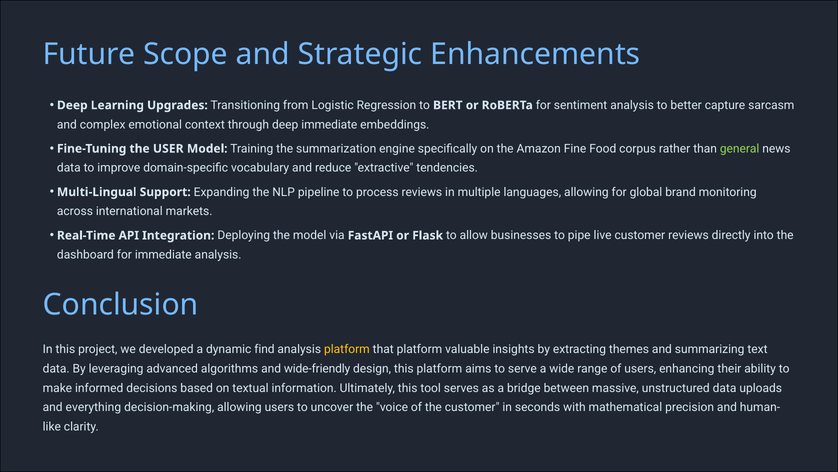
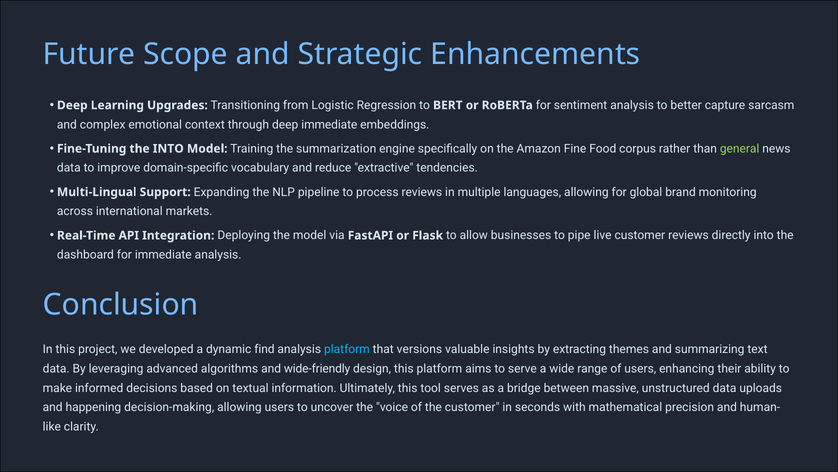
the USER: USER -> INTO (168, 148)
platform colour: yellow -> light blue (347, 349)
that platform: platform -> versions (419, 349)
everything: everything -> happening (93, 407)
